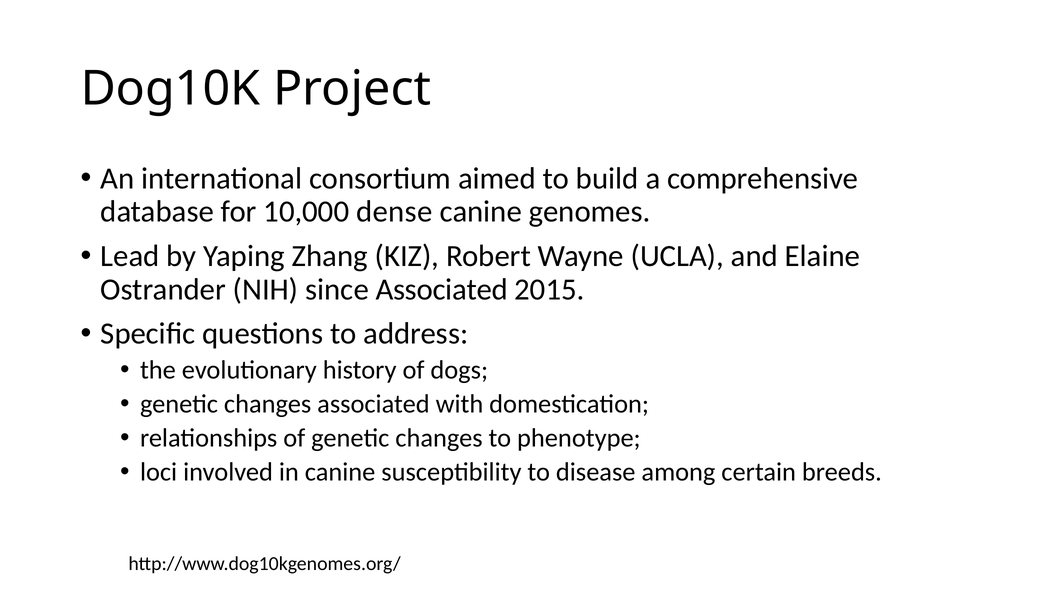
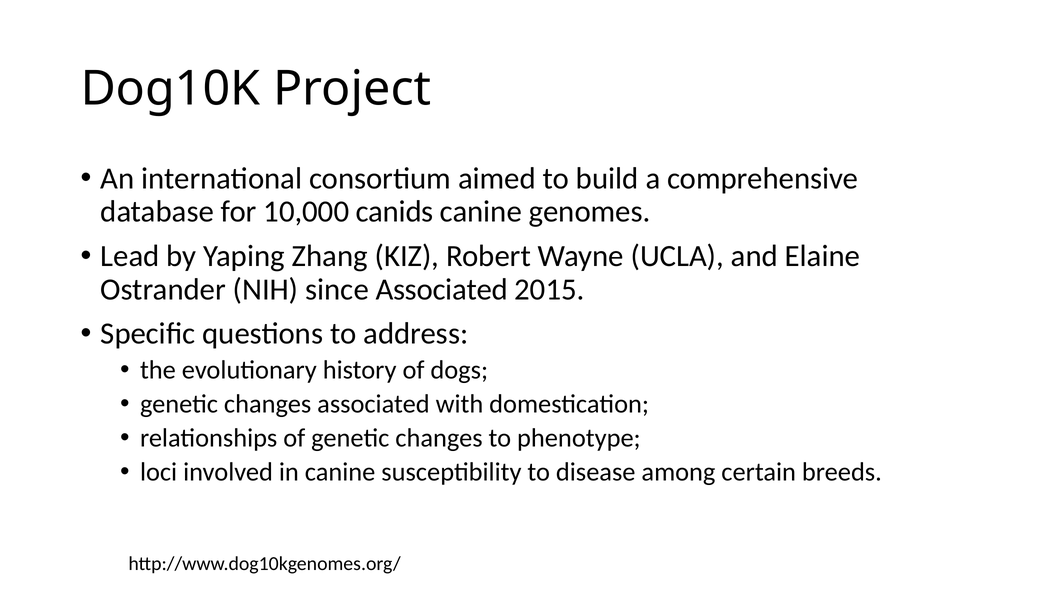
dense: dense -> canids (395, 212)
